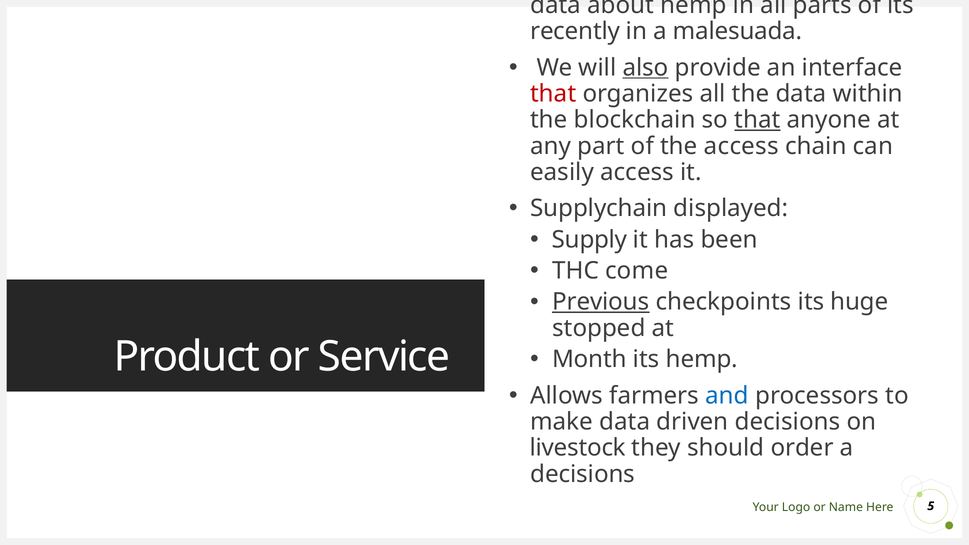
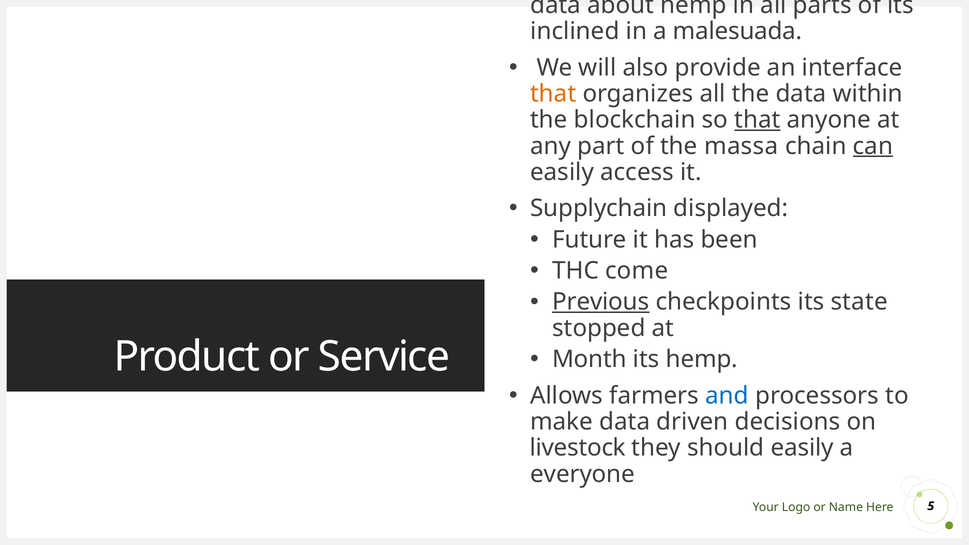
recently: recently -> inclined (575, 31)
also underline: present -> none (646, 68)
that colour: red -> orange (553, 94)
the access: access -> massa (741, 146)
can underline: none -> present (873, 146)
Supply: Supply -> Future (589, 240)
huge: huge -> state (859, 302)
should order: order -> easily (802, 448)
decisions: decisions -> everyone (583, 474)
